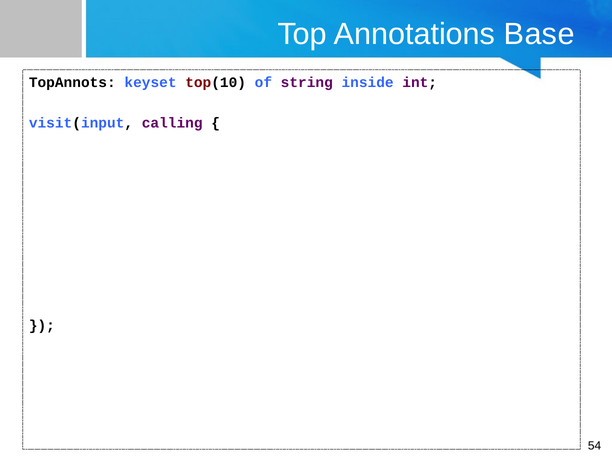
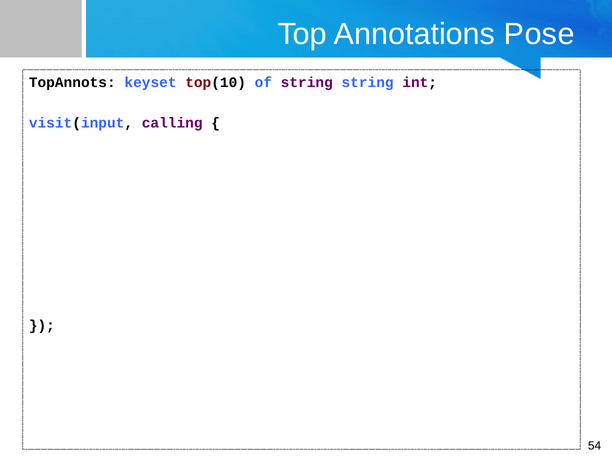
Base: Base -> Pose (539, 34)
string inside: inside -> string (368, 83)
